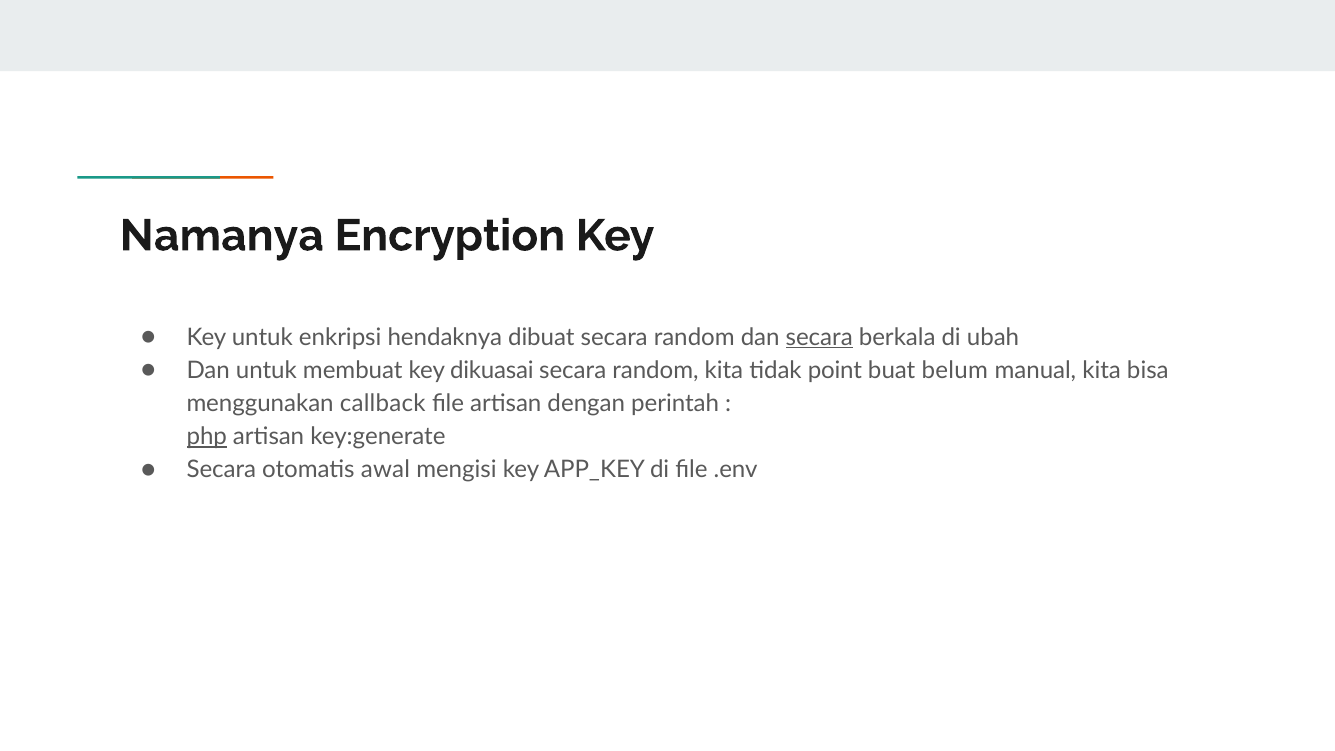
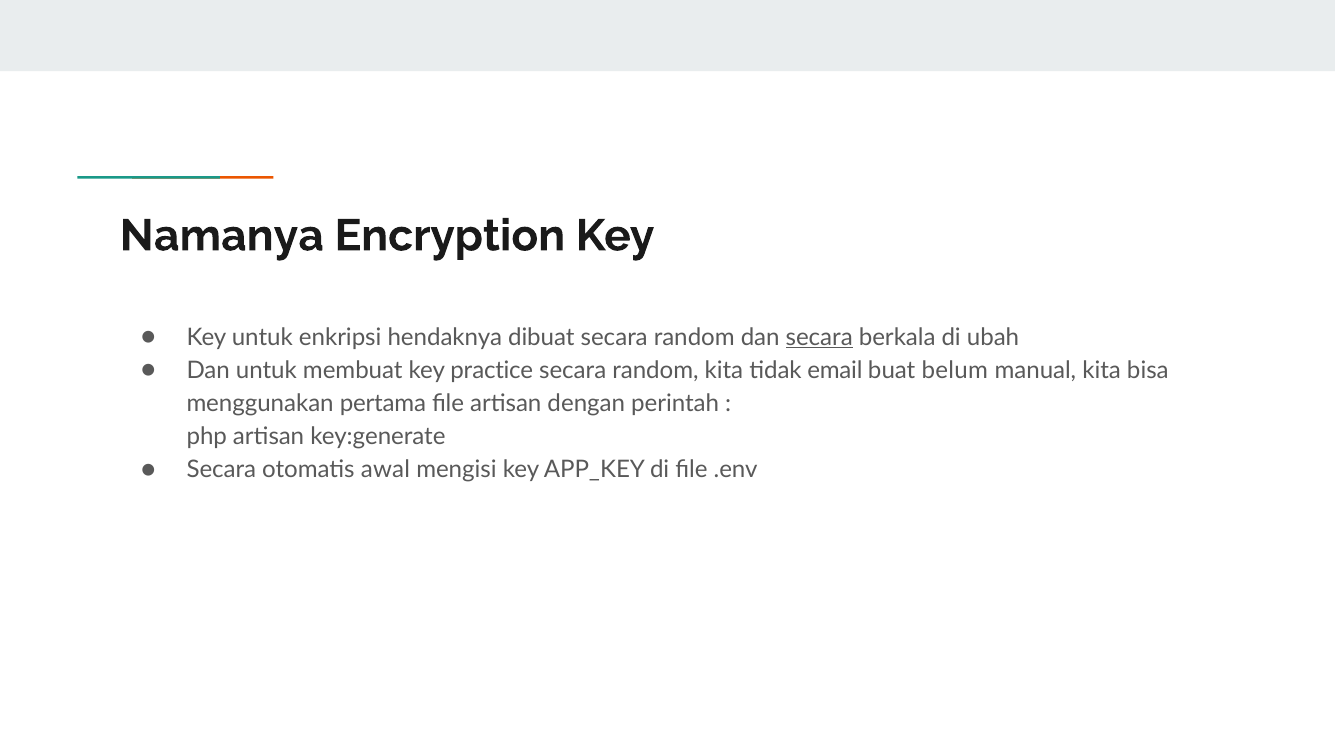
dikuasai: dikuasai -> practice (492, 370)
point: point -> email (835, 370)
callback: callback -> pertama (383, 403)
php underline: present -> none (207, 437)
